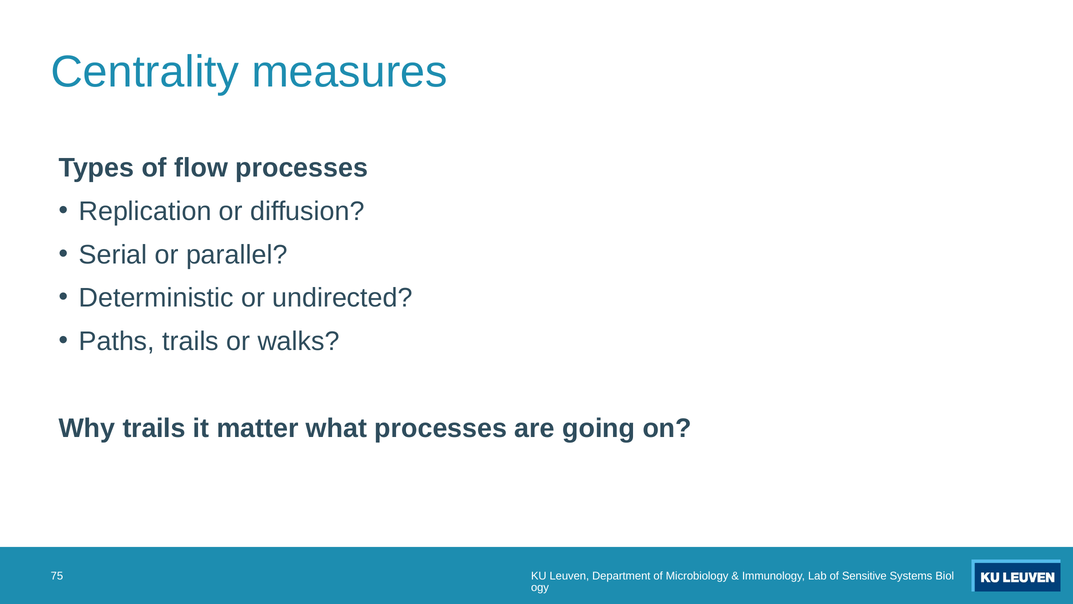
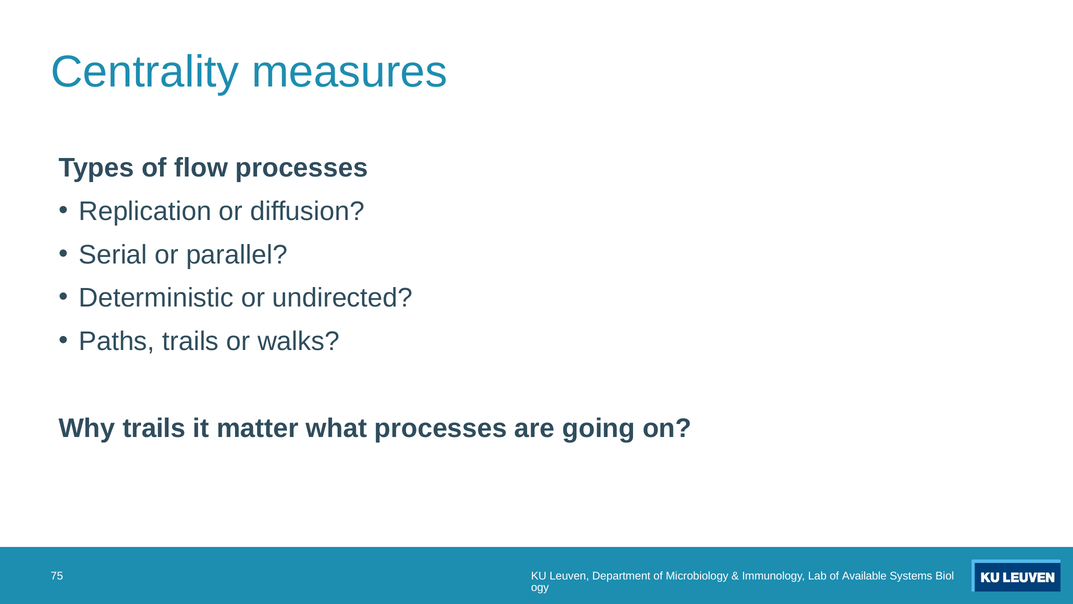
Sensitive: Sensitive -> Available (864, 576)
